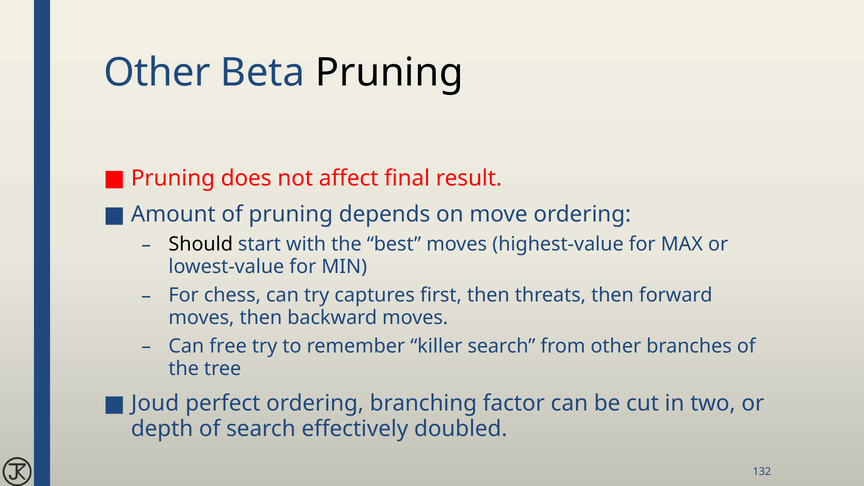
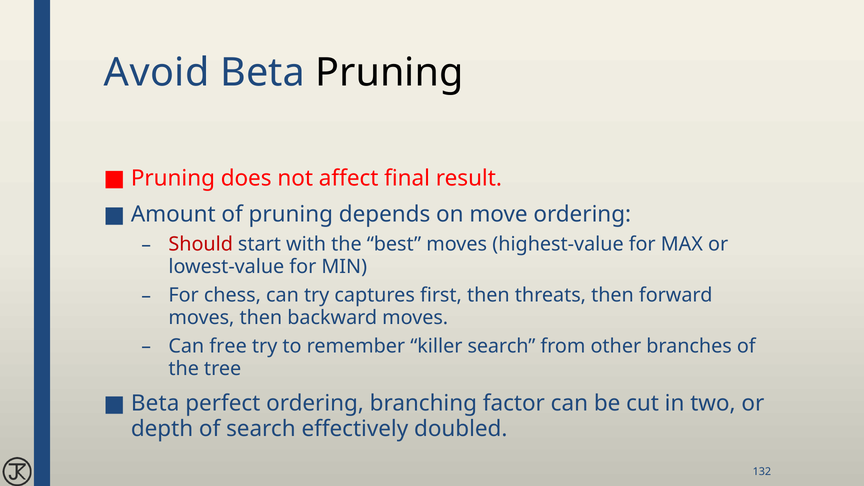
Other: Other -> Avoid (157, 73)
Should colour: black -> red (201, 244)
Joud: Joud -> Beta (155, 403)
